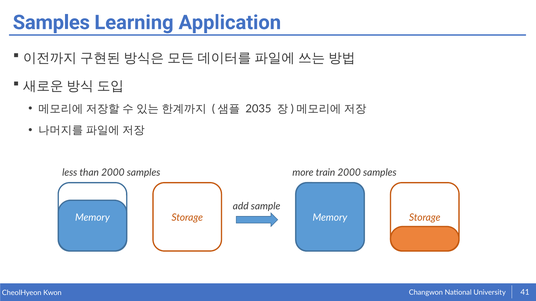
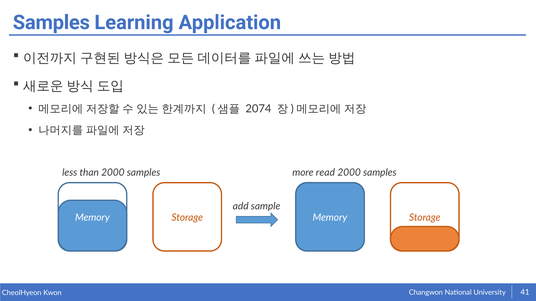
2035: 2035 -> 2074 (258, 109)
train: train -> read (325, 173)
